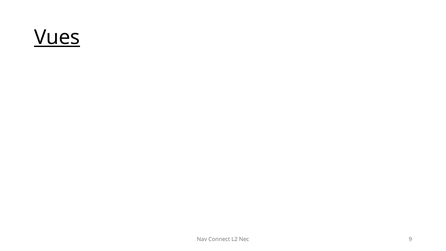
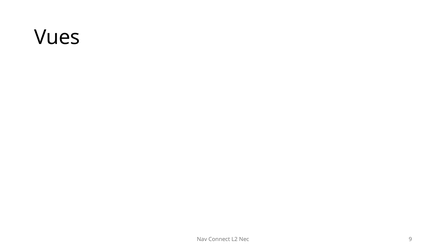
Vues underline: present -> none (57, 37)
